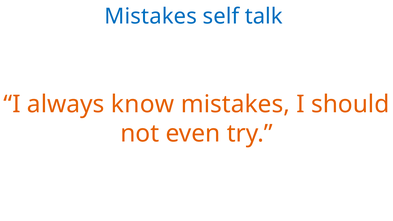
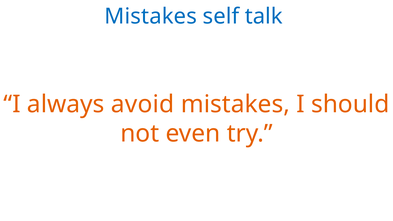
know: know -> avoid (143, 104)
